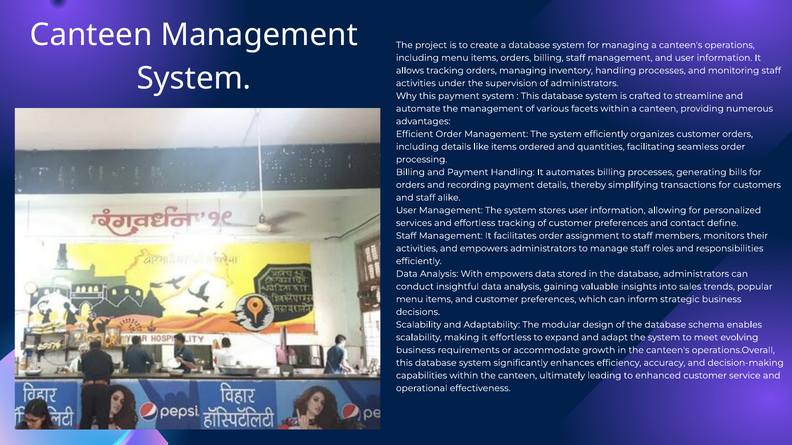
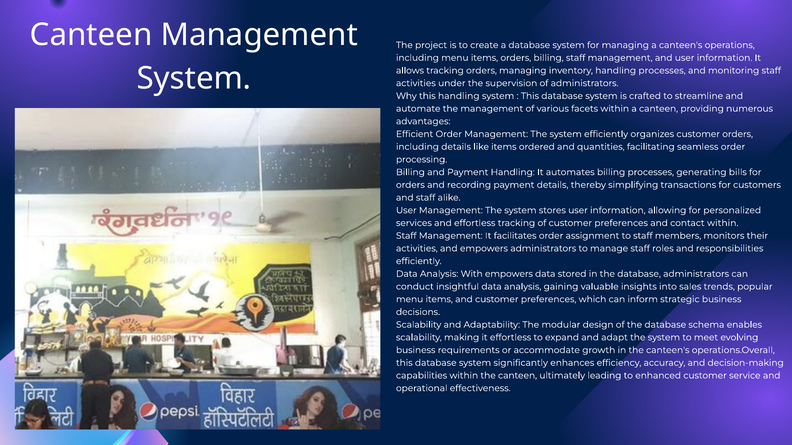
this payment: payment -> handling (459, 96)
contact define: define -> within (723, 223)
